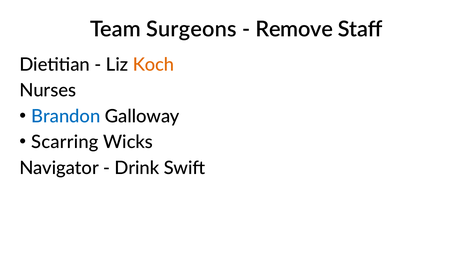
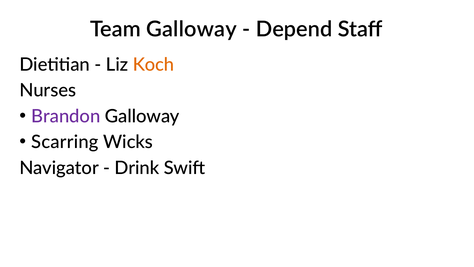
Team Surgeons: Surgeons -> Galloway (191, 29)
Remove: Remove -> Depend (294, 29)
Brandon colour: blue -> purple (66, 116)
